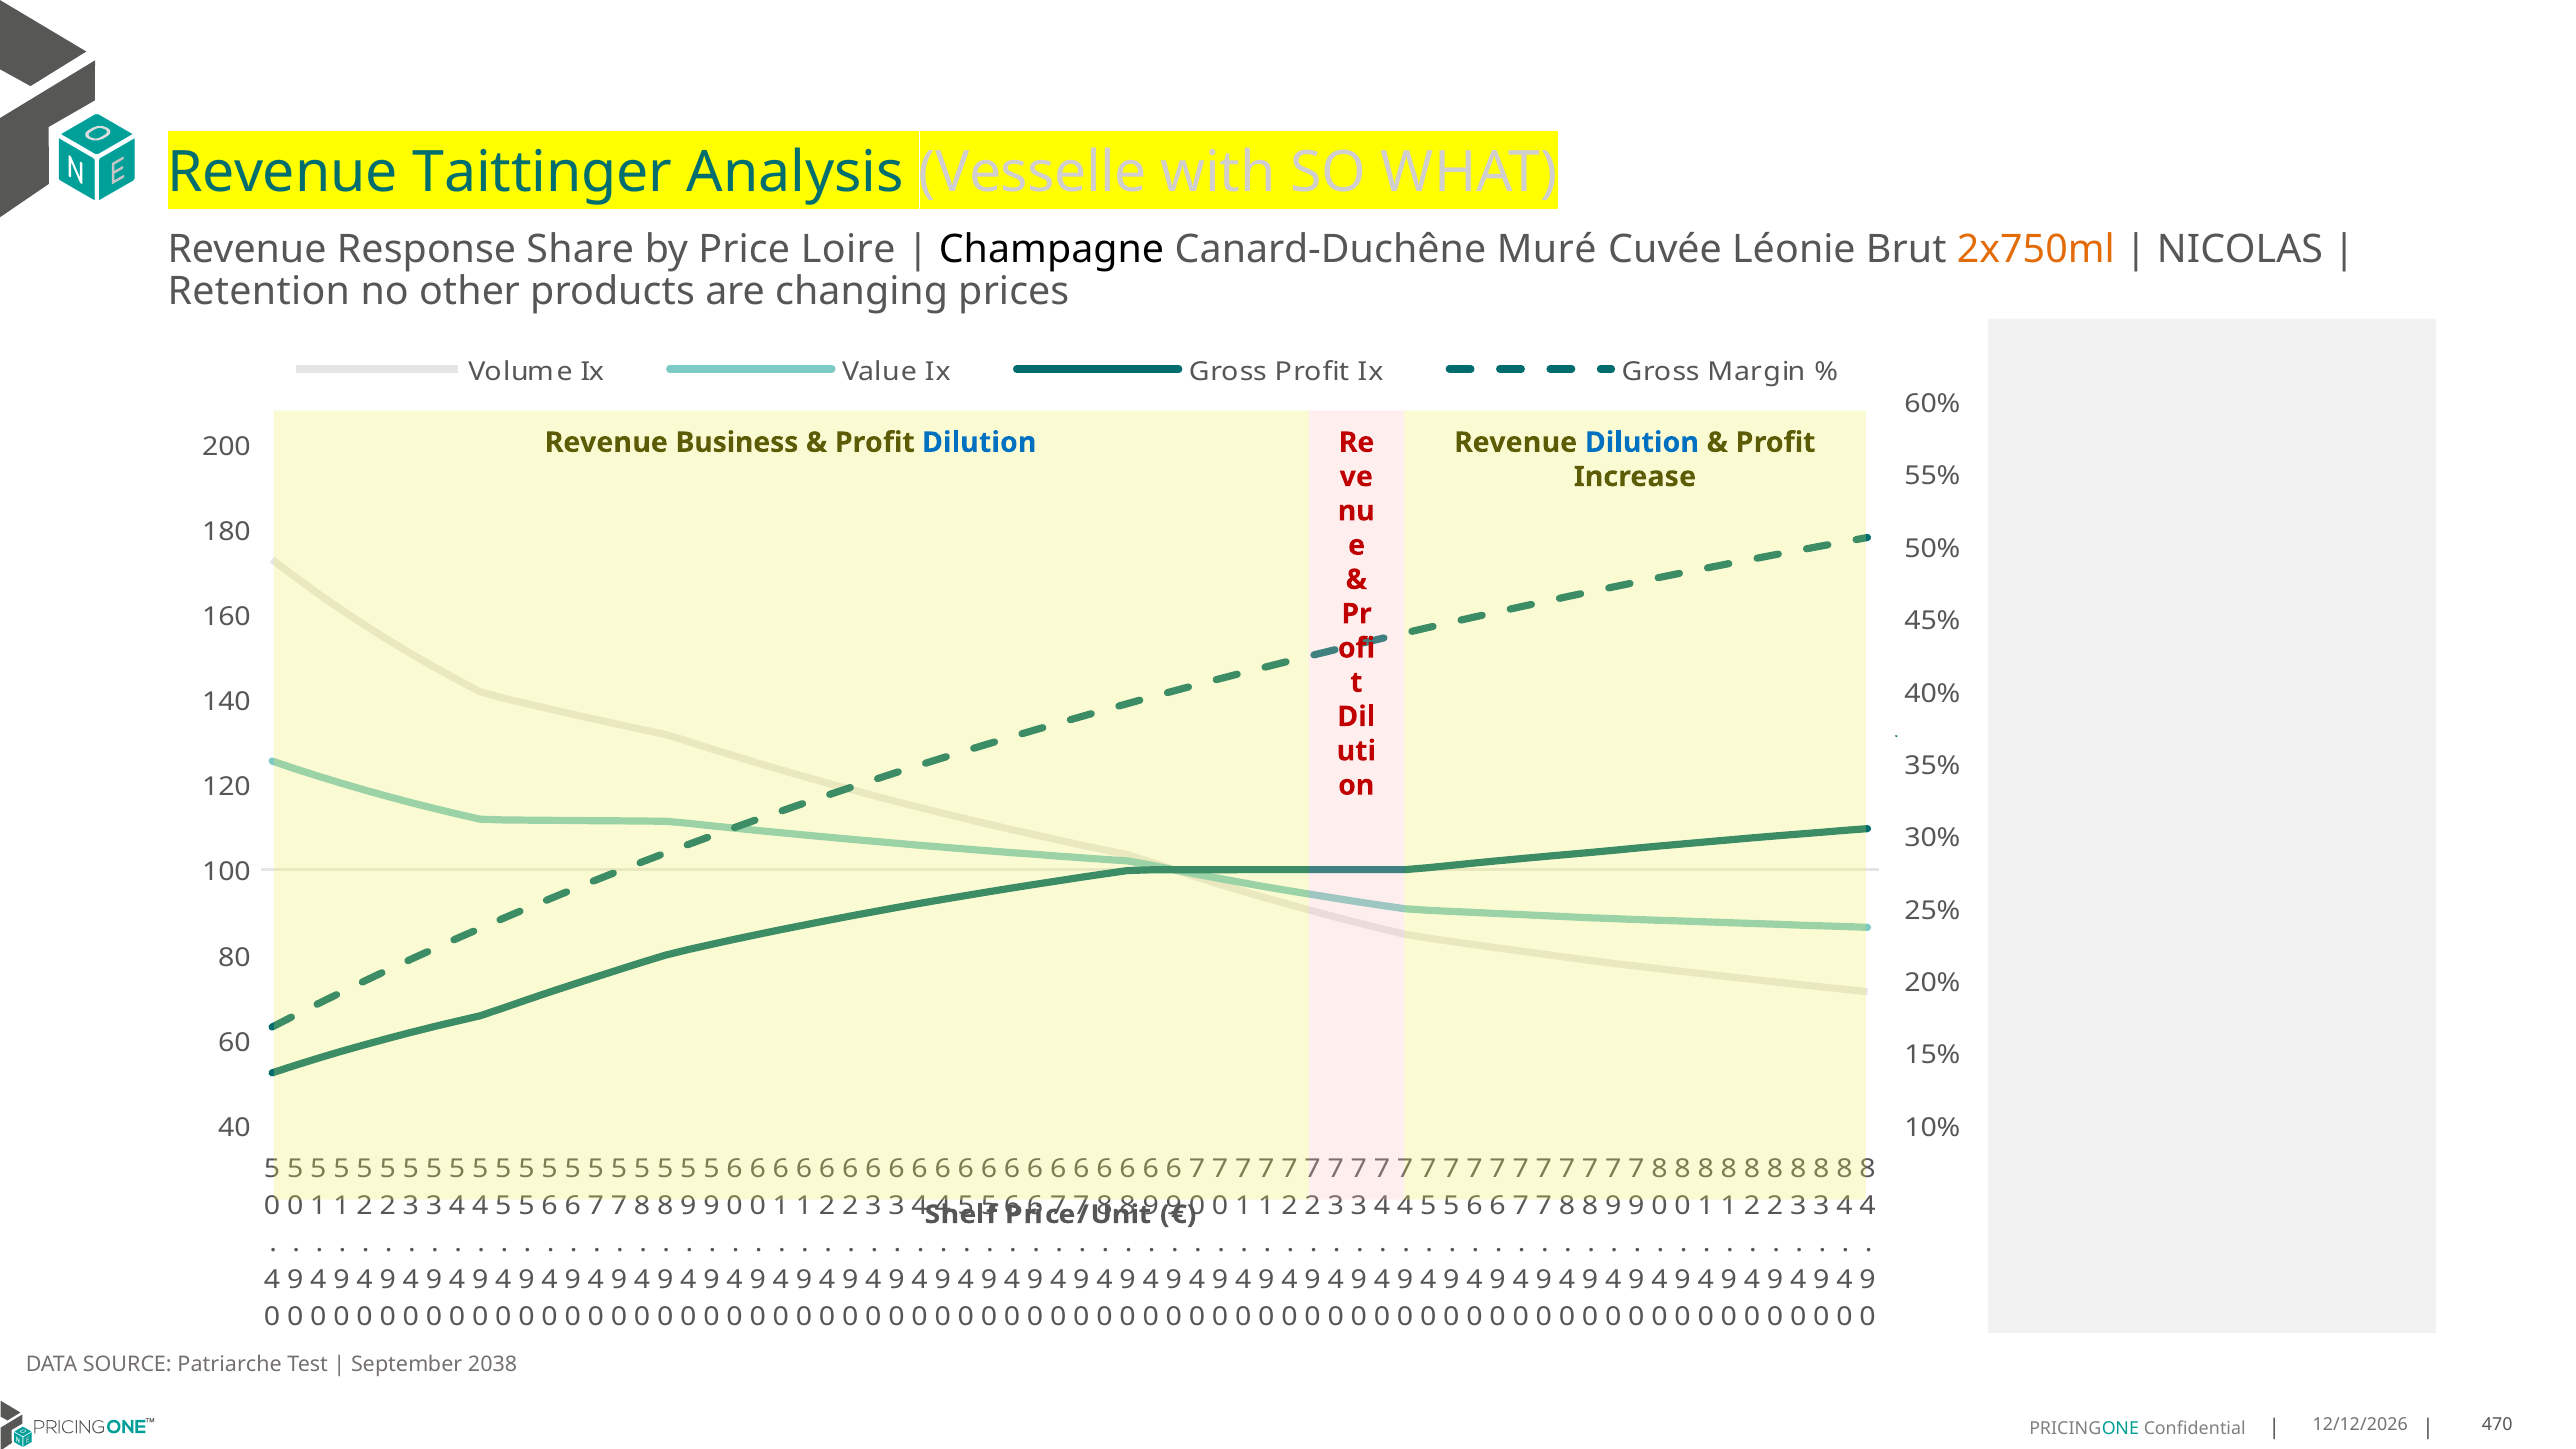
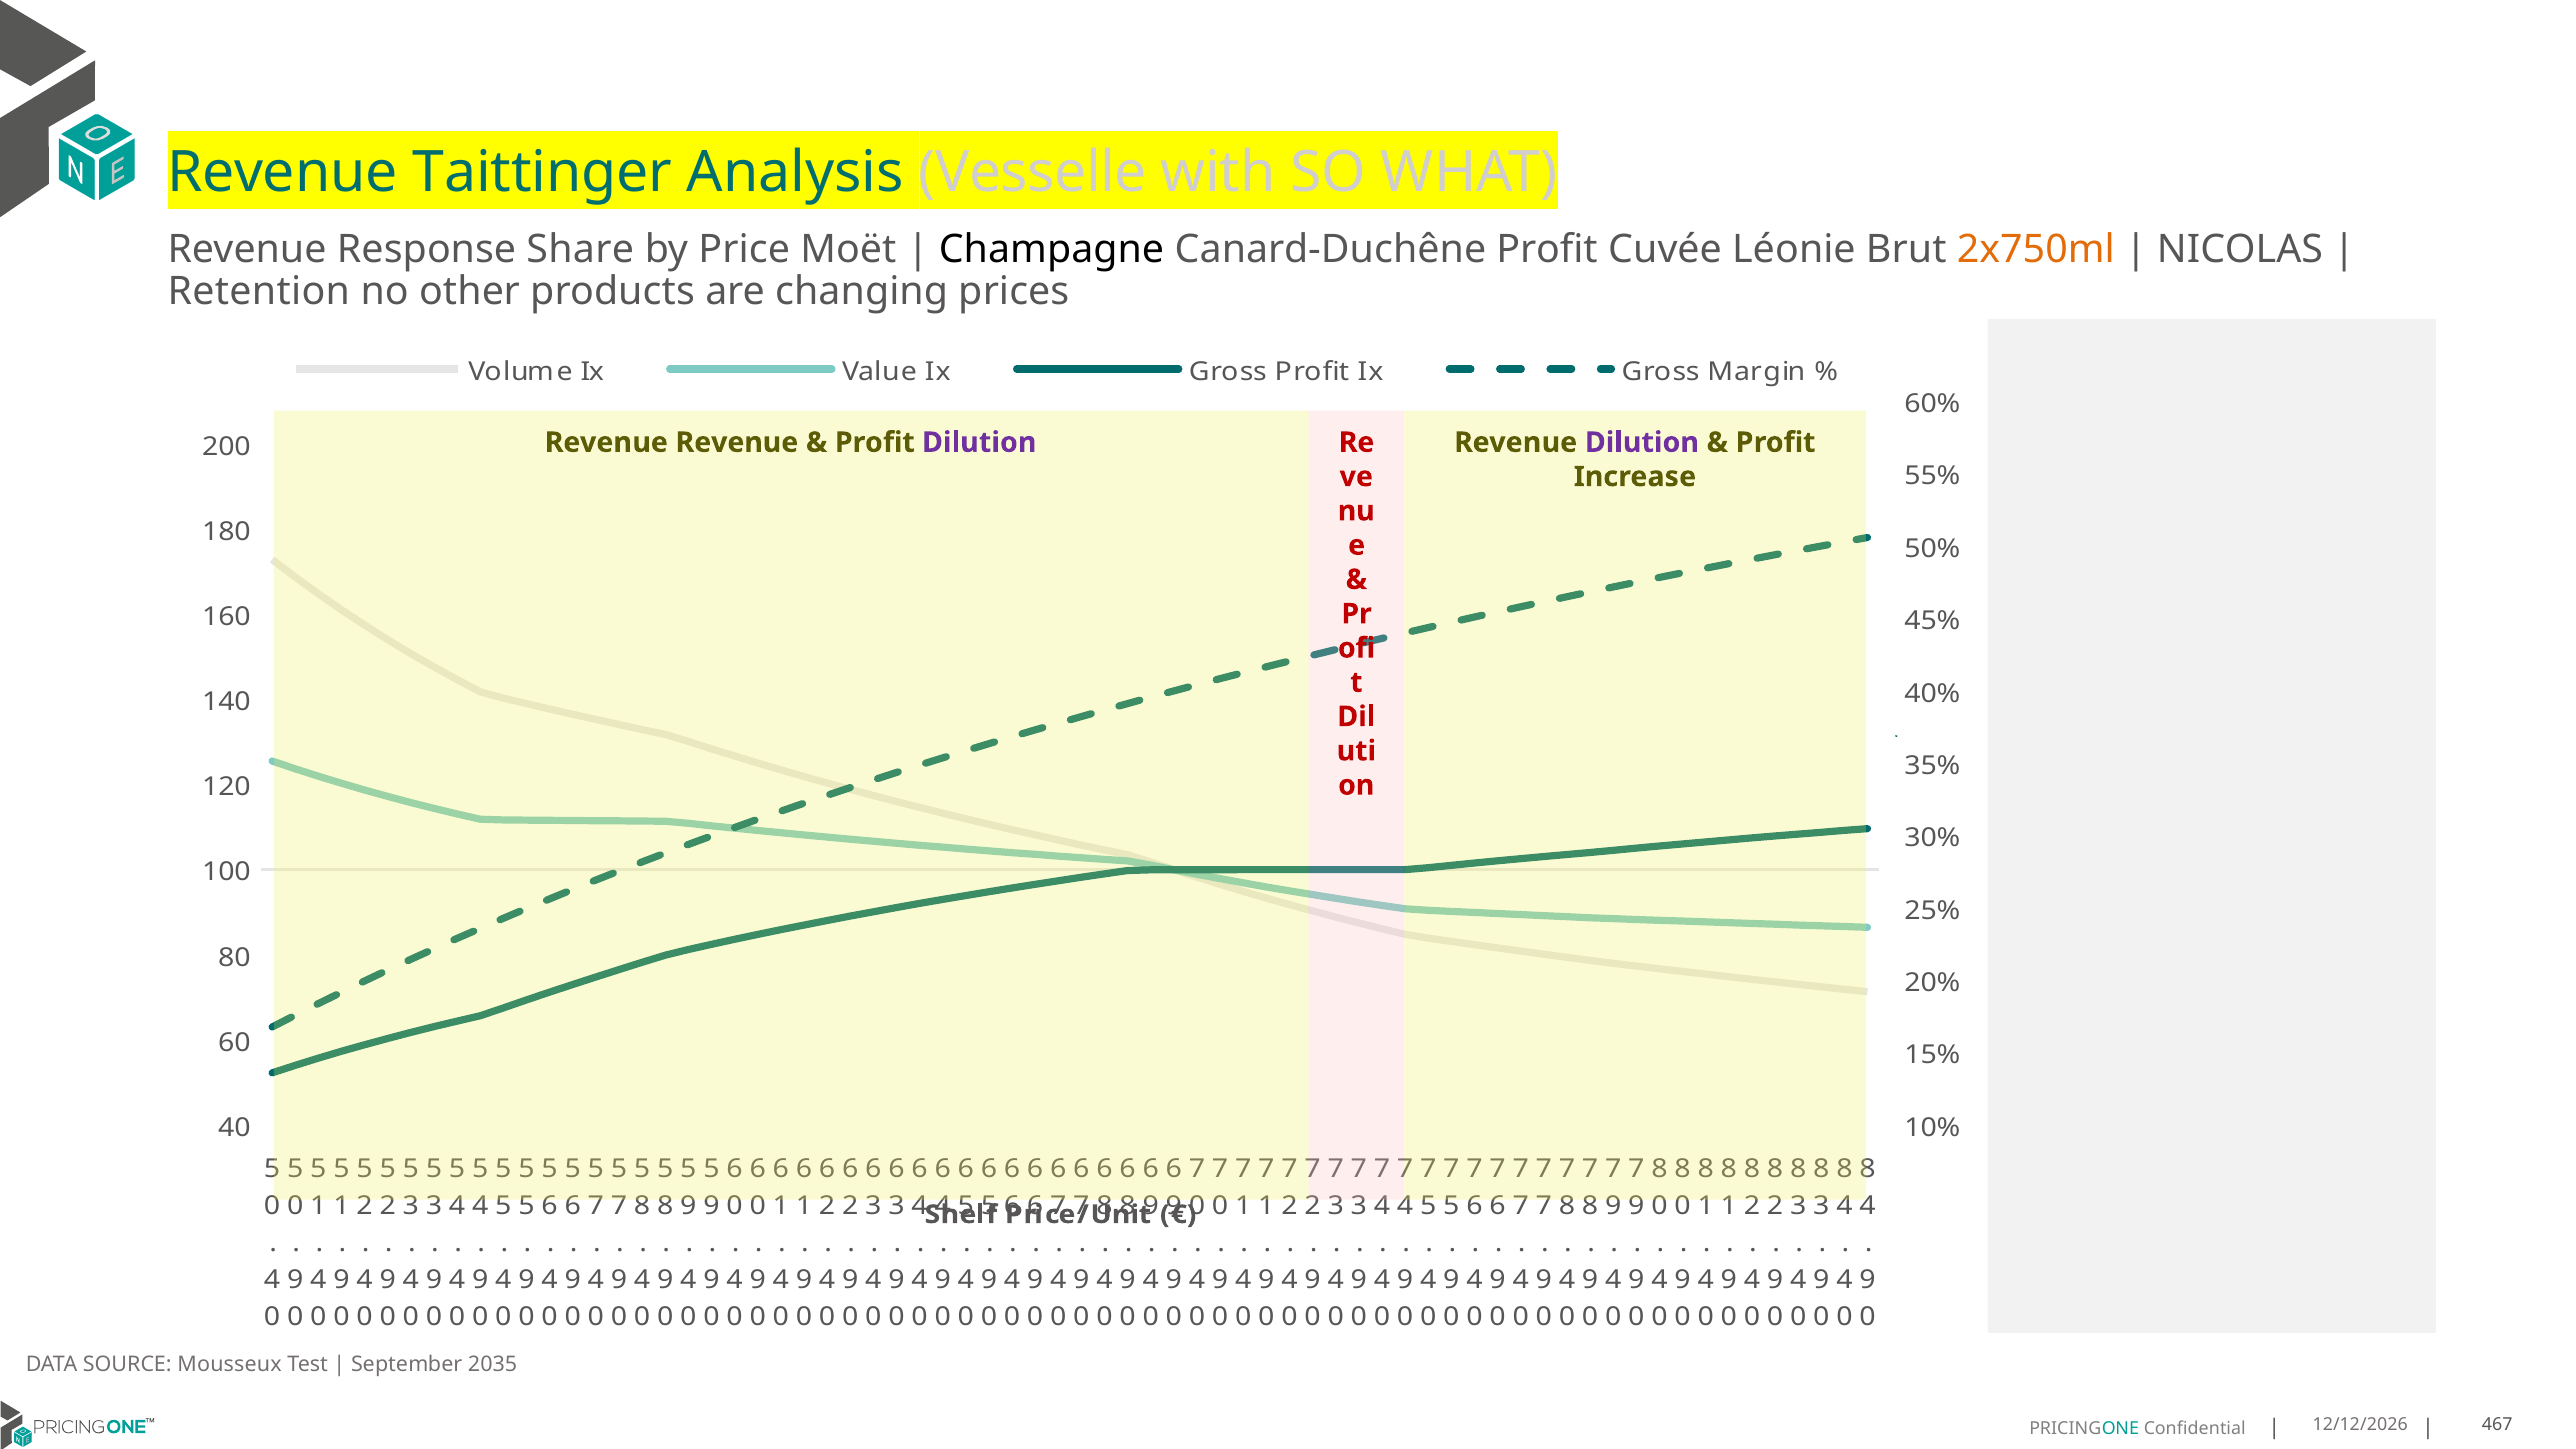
Loire: Loire -> Moët (848, 249)
Canard-Duchêne Muré: Muré -> Profit (1547, 249)
Revenue Business: Business -> Revenue (737, 442)
Dilution colour: blue -> purple (979, 442)
Dilution colour: blue -> purple (1642, 442)
Patriarche: Patriarche -> Mousseux (230, 1365)
2038: 2038 -> 2035 (493, 1365)
470: 470 -> 467 (2497, 1425)
